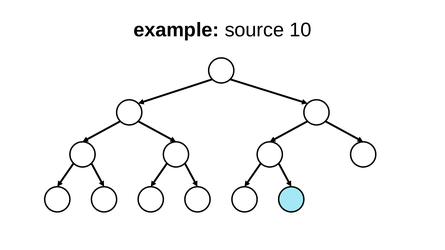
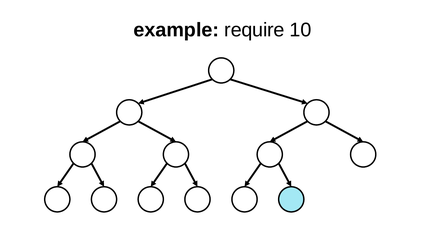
source: source -> require (254, 30)
